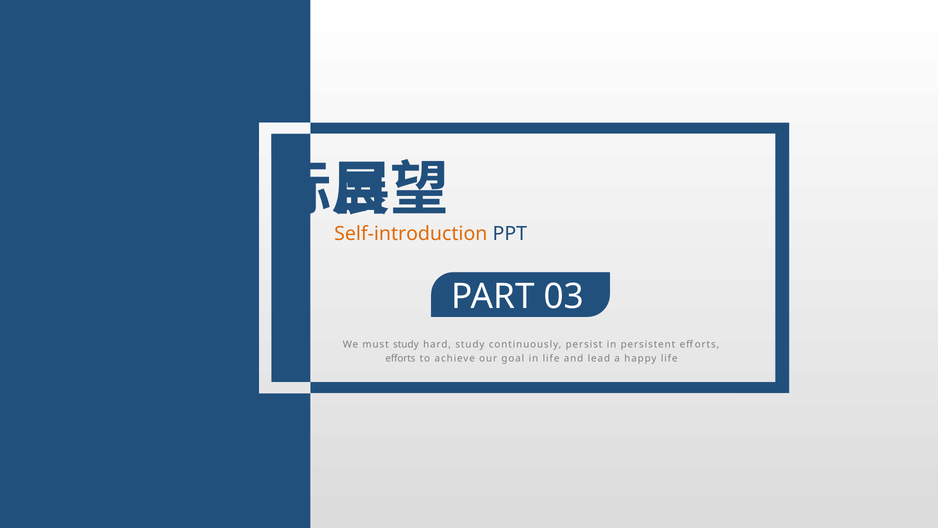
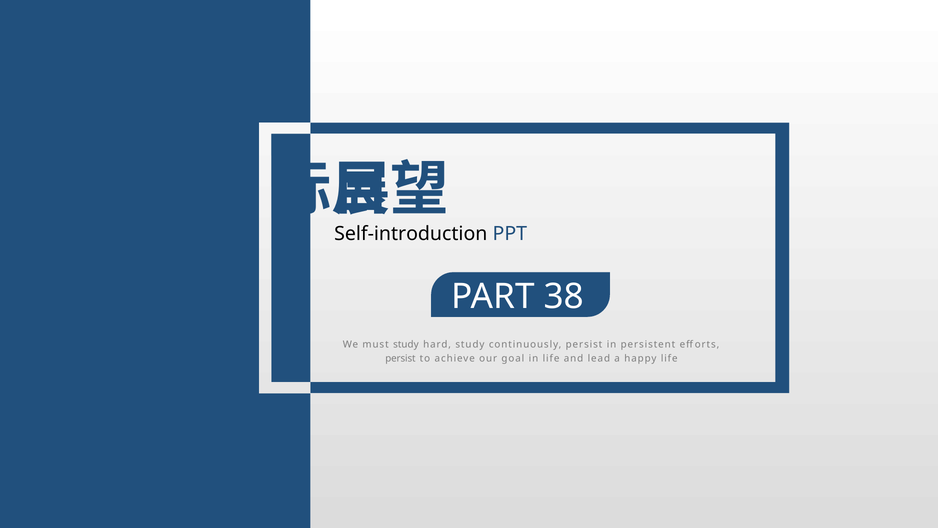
Self-introduction colour: orange -> black (411, 233)
03: 03 -> 38 (564, 297)
efforts: efforts -> persist (400, 358)
